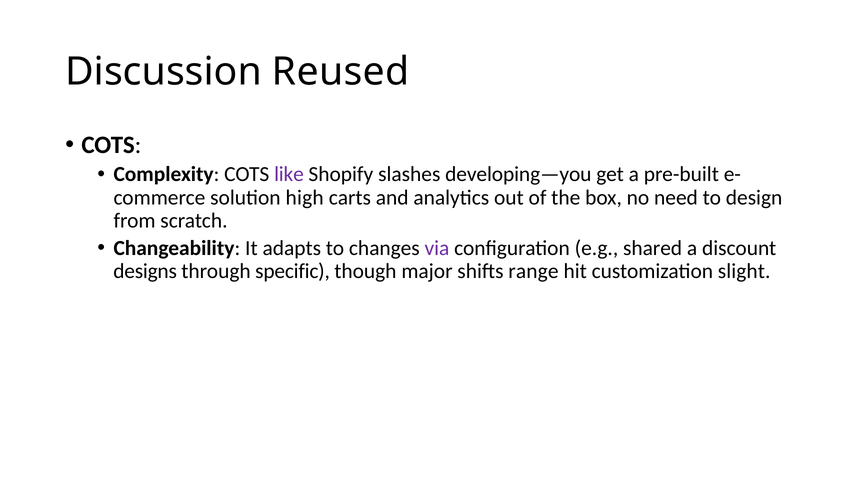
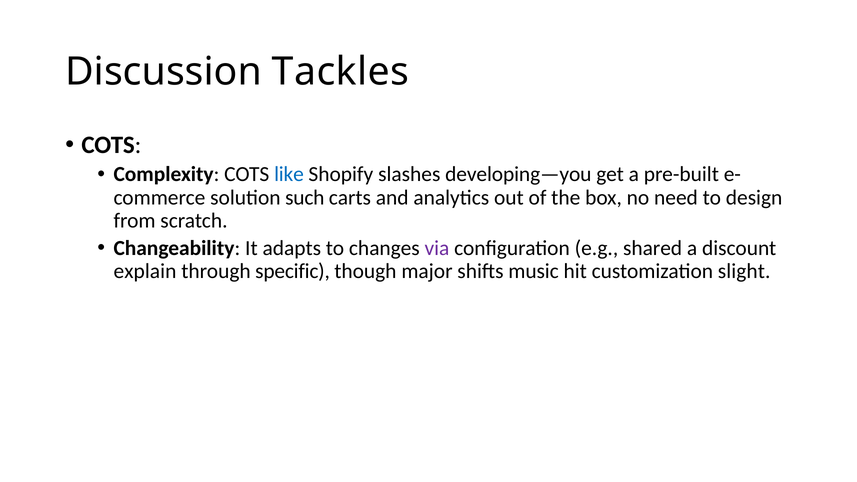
Reused: Reused -> Tackles (341, 72)
like colour: purple -> blue (289, 174)
high: high -> such (305, 198)
designs: designs -> explain (145, 271)
range: range -> music (534, 271)
